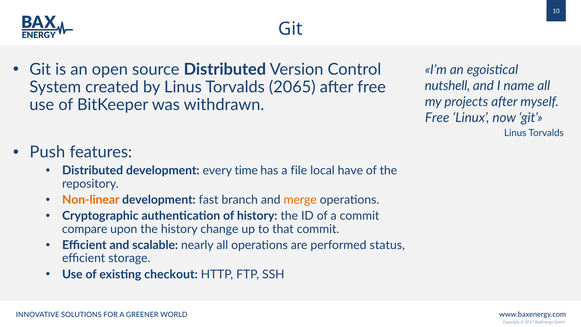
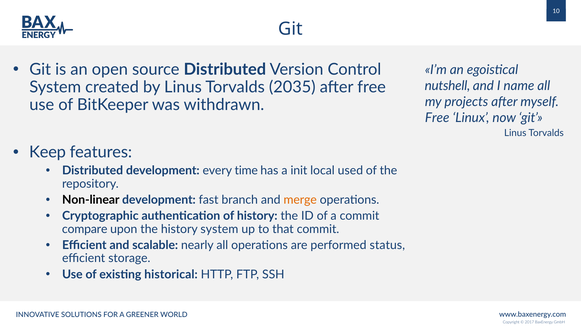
2065: 2065 -> 2035 (292, 87)
Push: Push -> Keep (48, 152)
file: file -> init (299, 171)
have: have -> used (350, 171)
Non-linear colour: orange -> black (91, 200)
history change: change -> system (219, 229)
checkout: checkout -> historical (171, 274)
